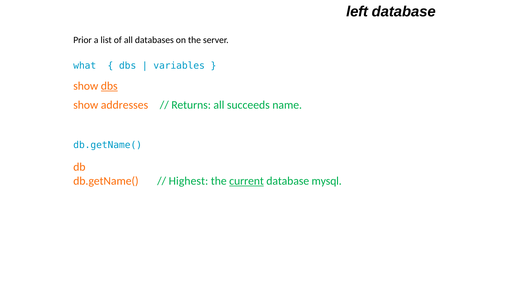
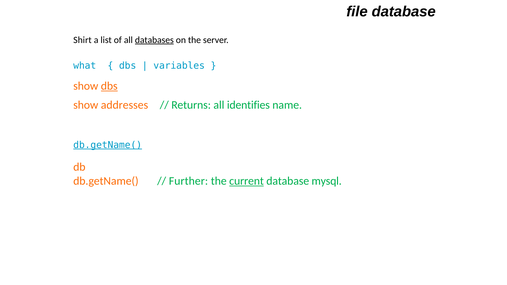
left: left -> file (357, 12)
Prior: Prior -> Shirt (82, 40)
databases underline: none -> present (154, 40)
succeeds: succeeds -> identifies (248, 105)
db.getName( underline: none -> present (108, 145)
Highest: Highest -> Further (188, 181)
